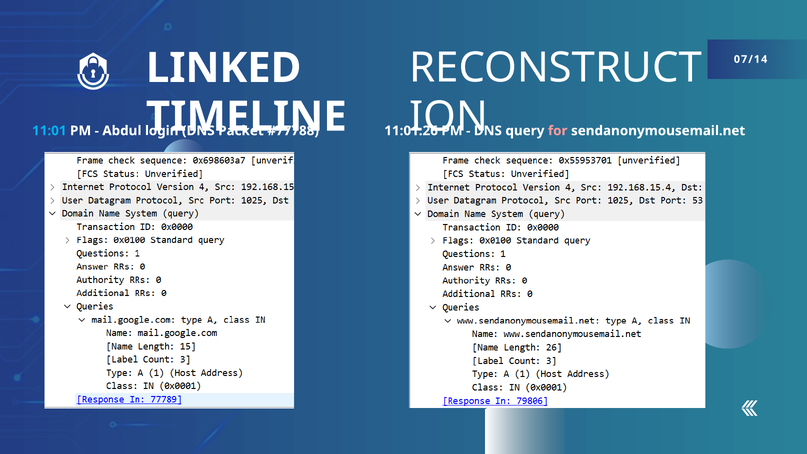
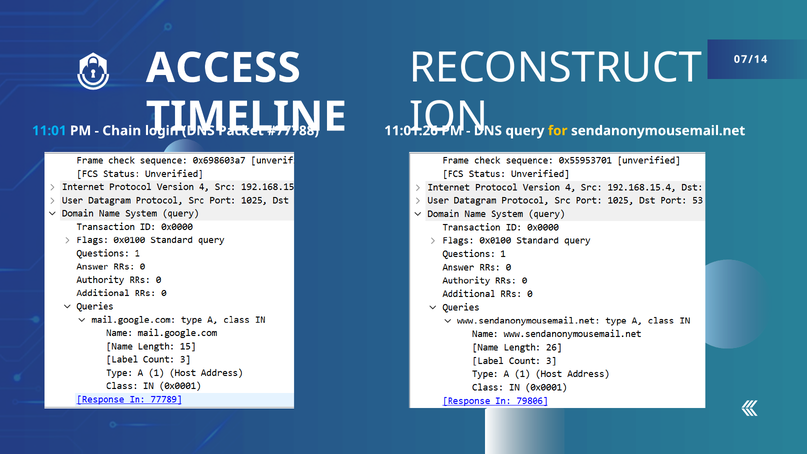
LINKED: LINKED -> ACCESS (223, 68)
Abdul: Abdul -> Chain (122, 131)
for colour: pink -> yellow (558, 131)
